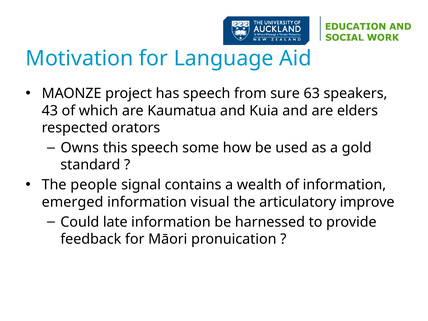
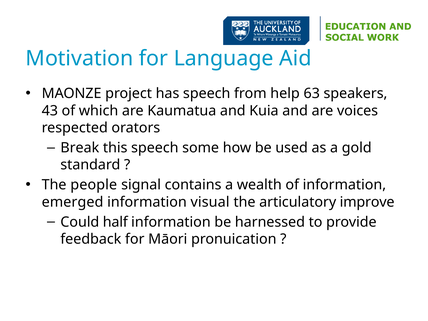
sure: sure -> help (285, 94)
elders: elders -> voices (358, 111)
Owns: Owns -> Break (80, 148)
late: late -> half (115, 222)
